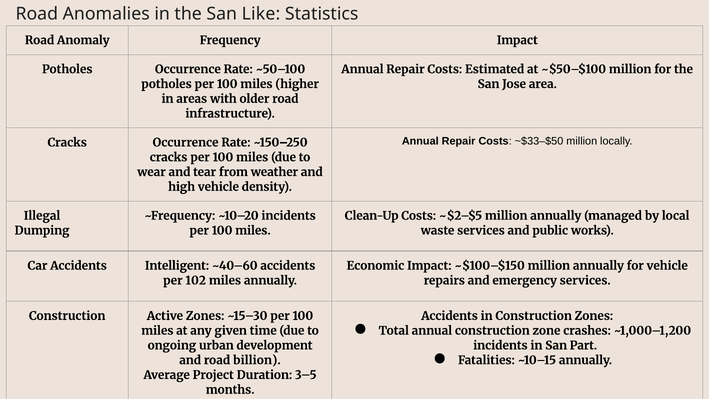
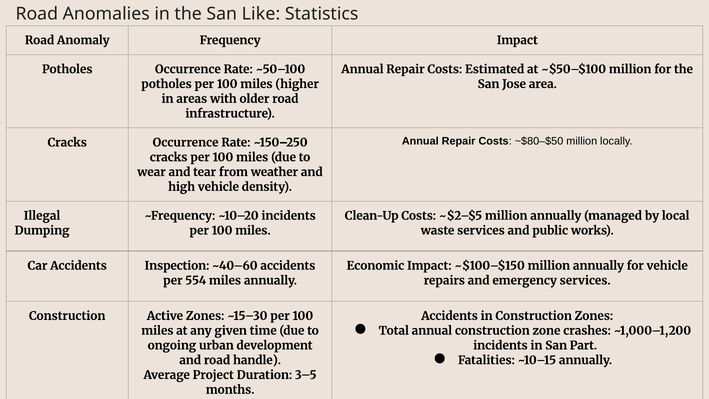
~$33–$50: ~$33–$50 -> ~$80–$50 (539, 141)
Intelligent: Intelligent -> Inspection (177, 266)
102: 102 -> 554 (196, 280)
billion: billion -> handle (257, 360)
